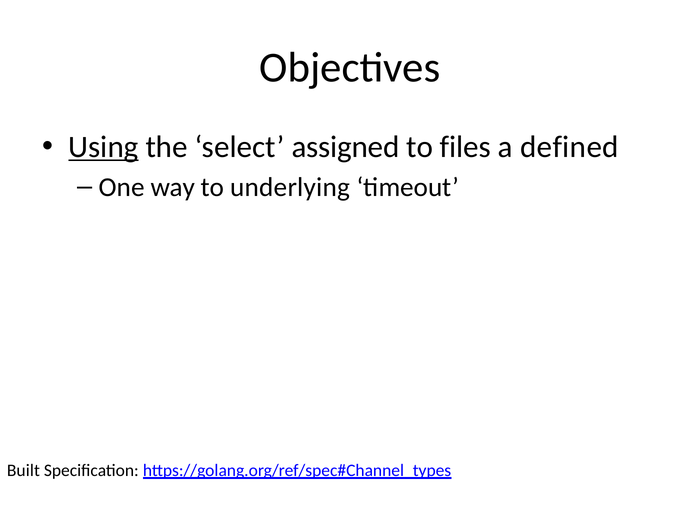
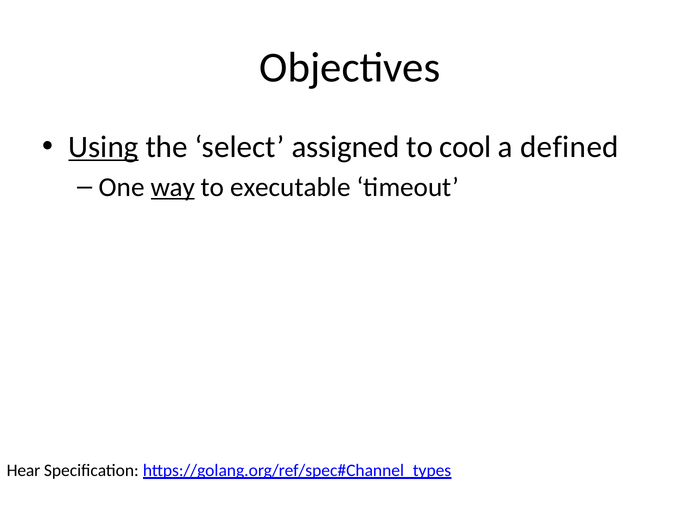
files: files -> cool (466, 147)
way underline: none -> present (173, 187)
underlying: underlying -> executable (290, 187)
Built: Built -> Hear (24, 470)
